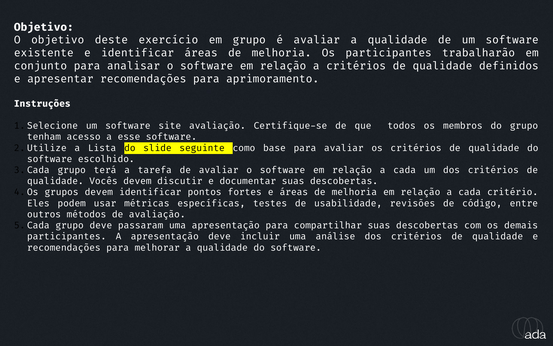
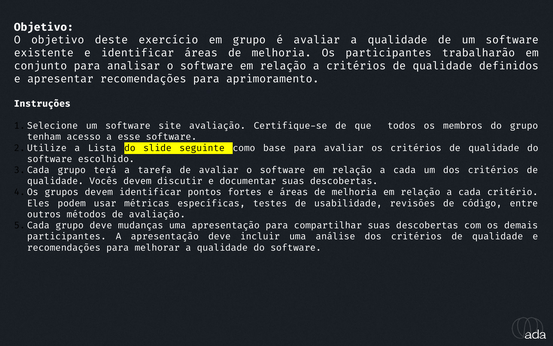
passaram: passaram -> mudanças (141, 225)
